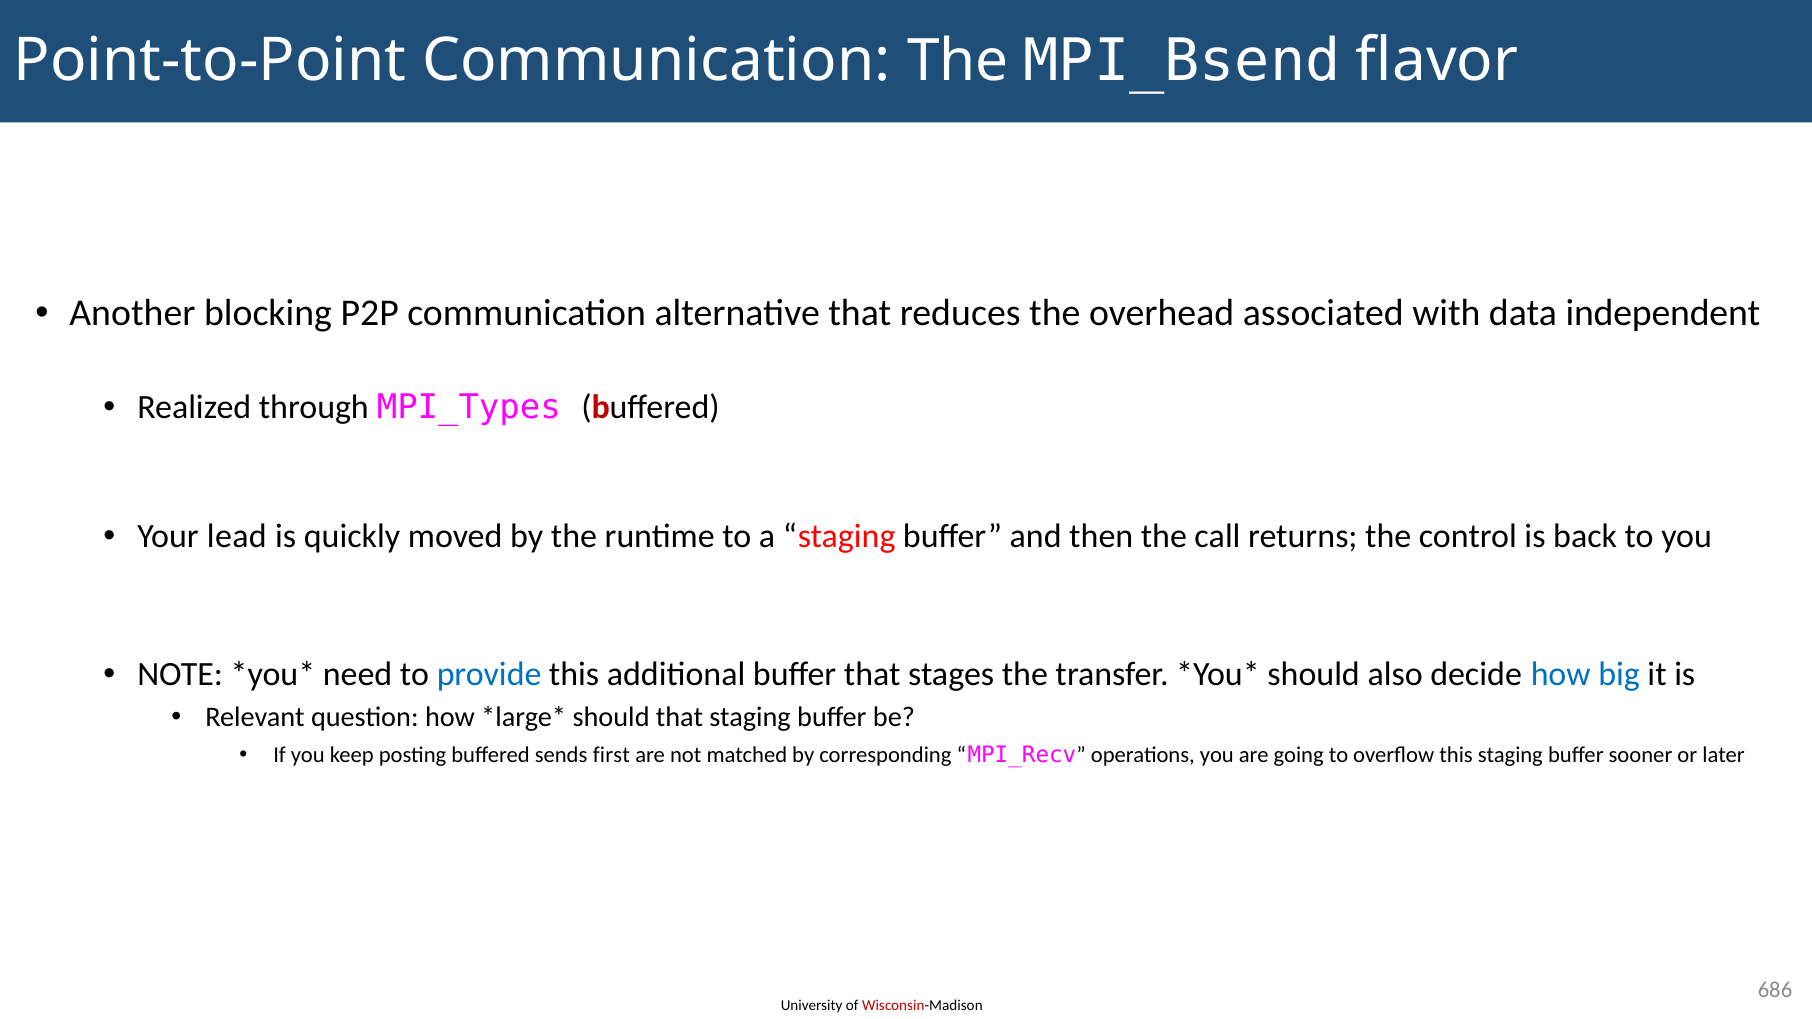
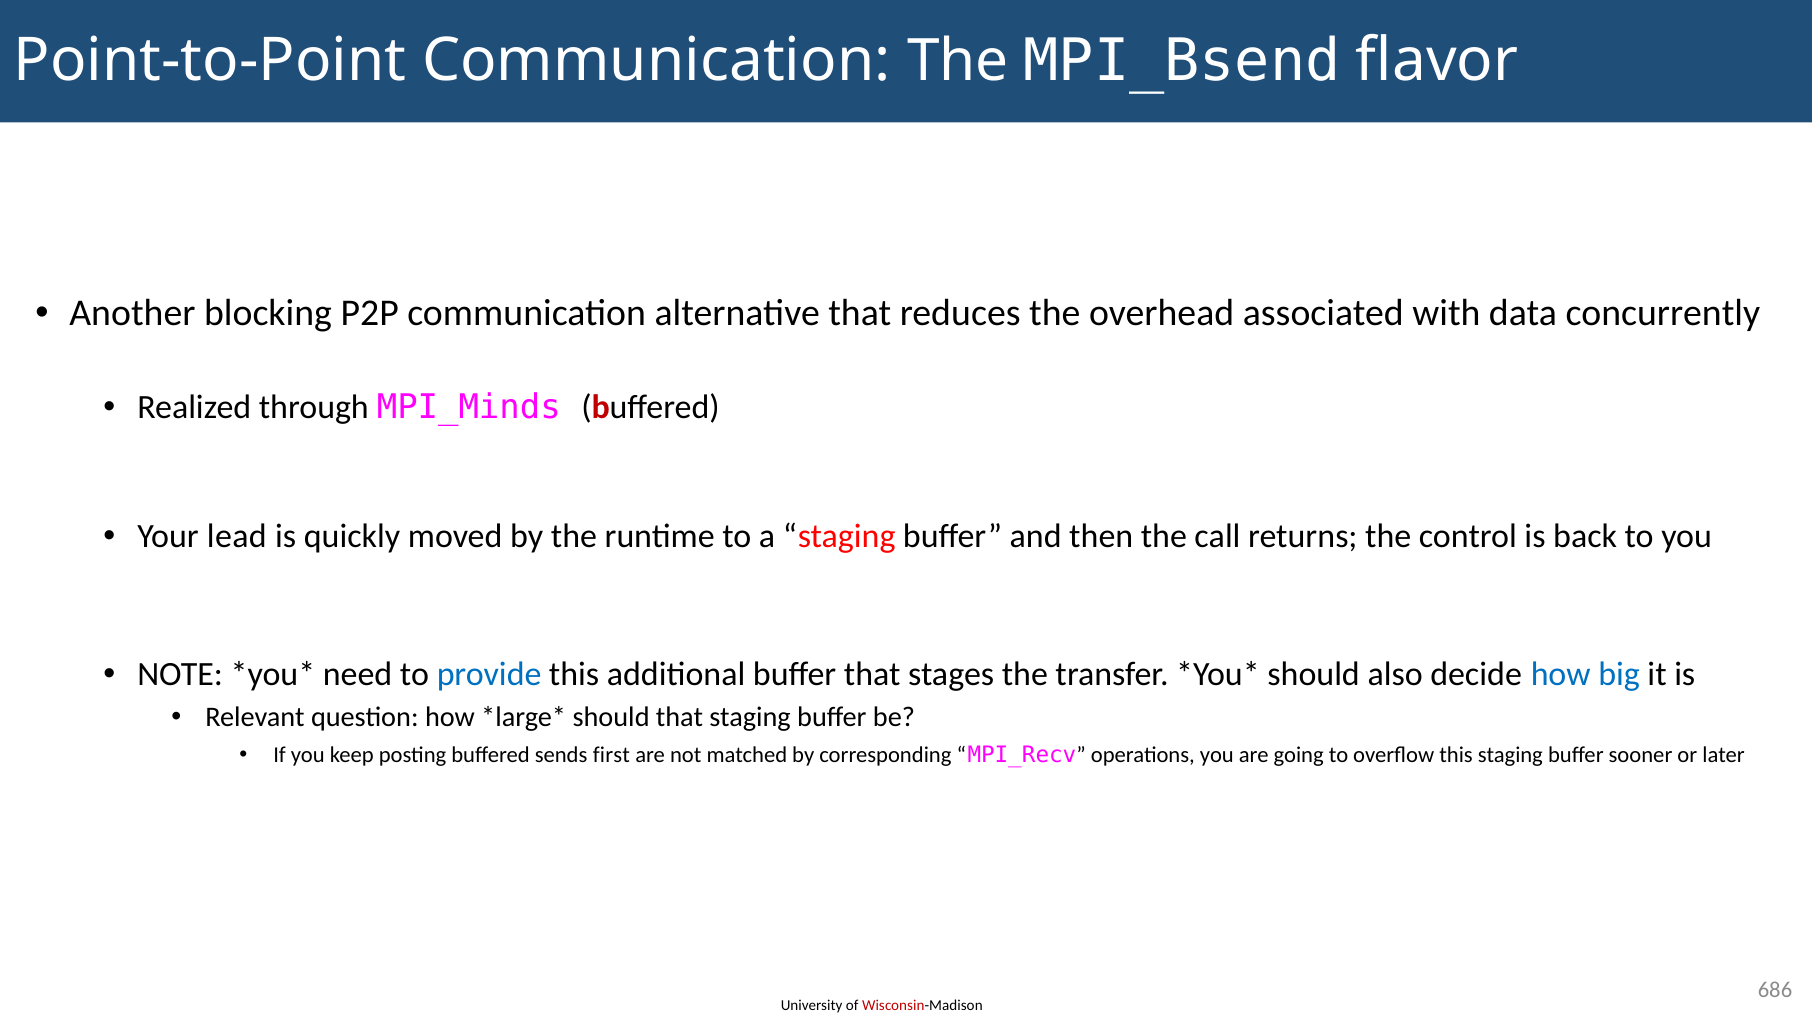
independent: independent -> concurrently (1663, 313)
MPI_Types: MPI_Types -> MPI_Minds (469, 408)
